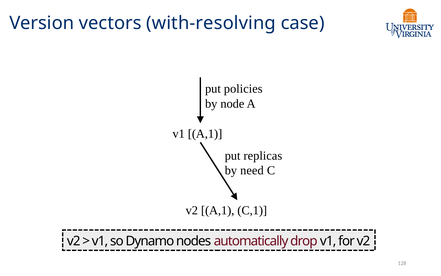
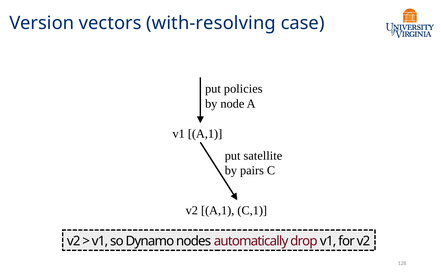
replicas: replicas -> satellite (263, 156)
need: need -> pairs (252, 170)
